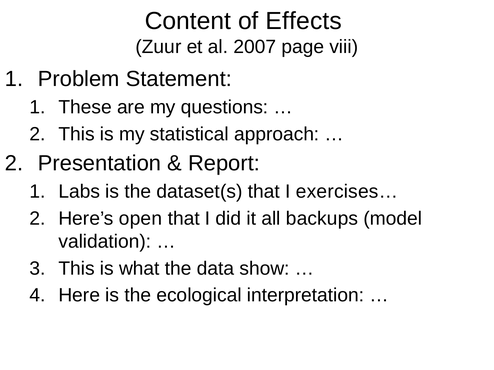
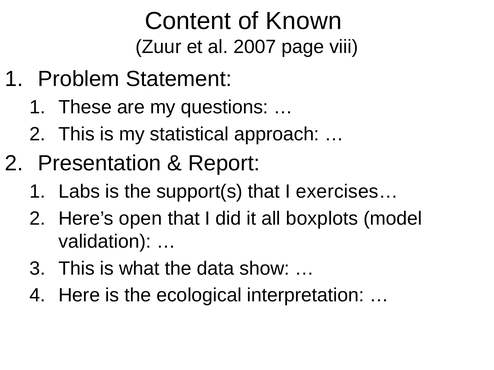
Effects: Effects -> Known (304, 21)
dataset(s: dataset(s -> support(s (200, 192)
backups: backups -> boxplots (322, 219)
